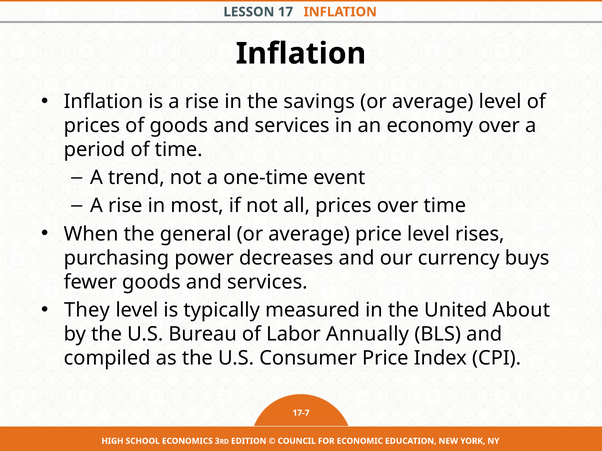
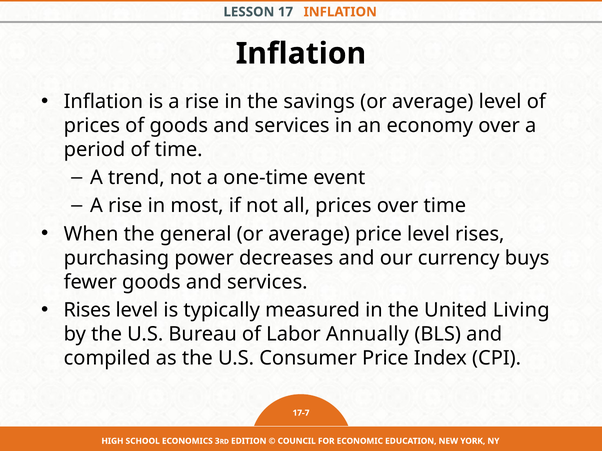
They: They -> Rises (87, 310)
About: About -> Living (521, 310)
